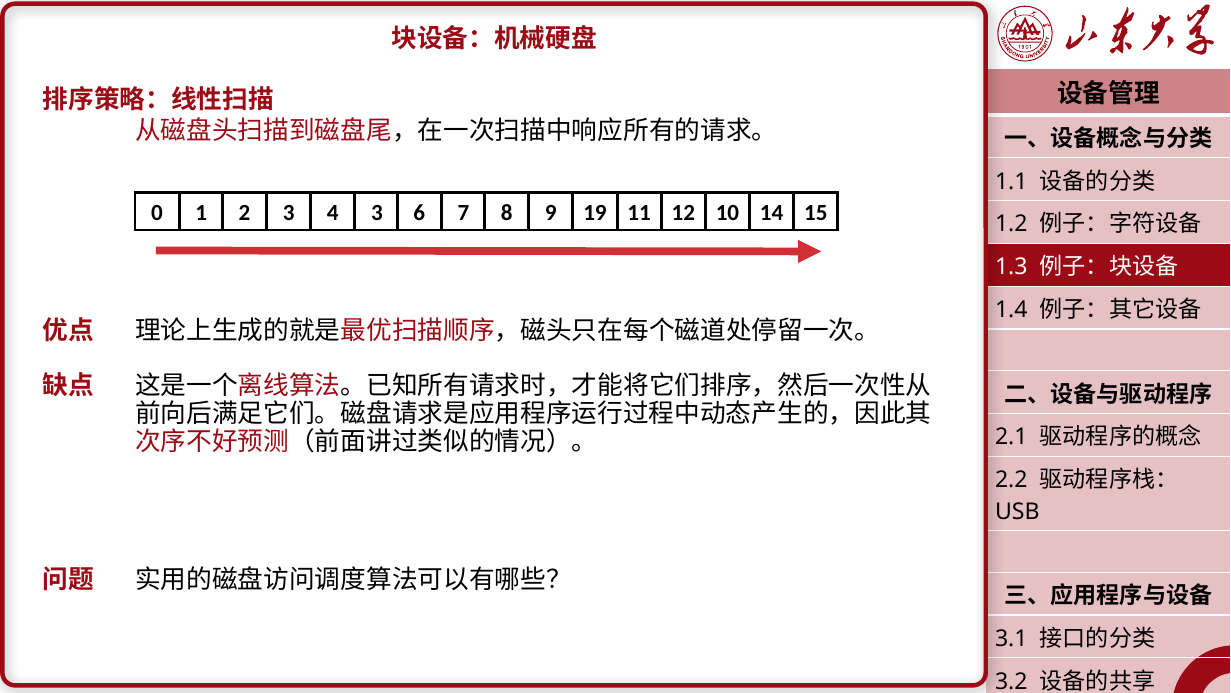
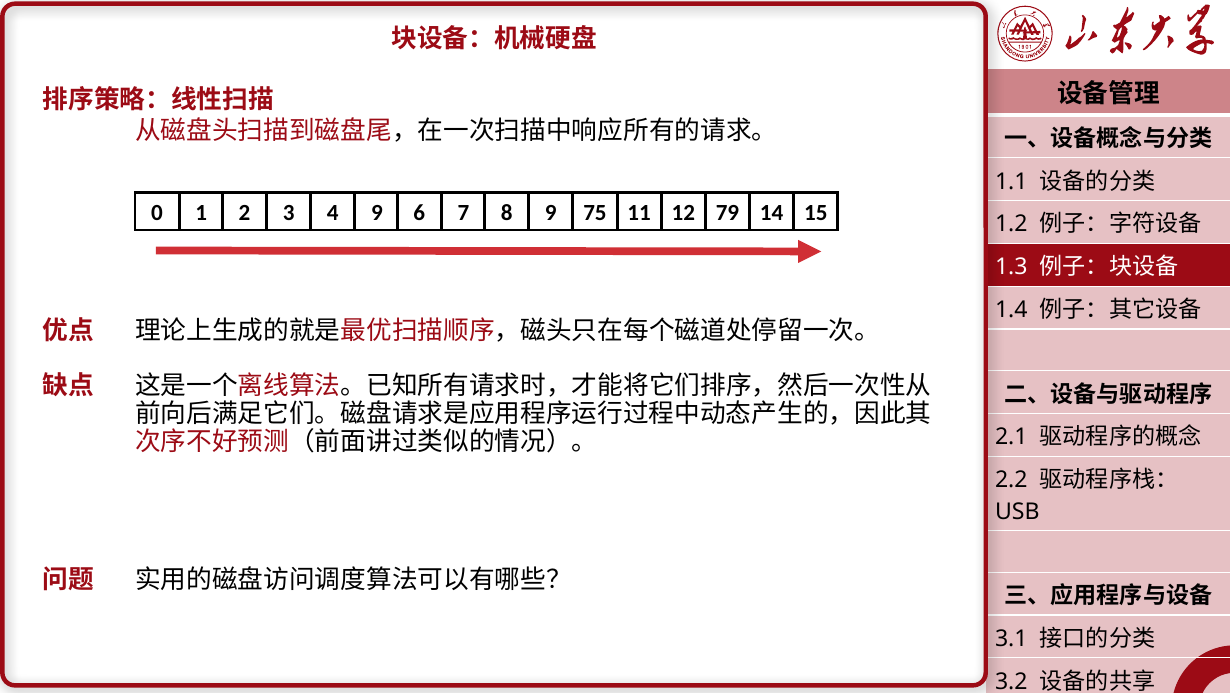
4 3: 3 -> 9 (377, 213)
19: 19 -> 75 (595, 213)
10: 10 -> 79 (727, 213)
